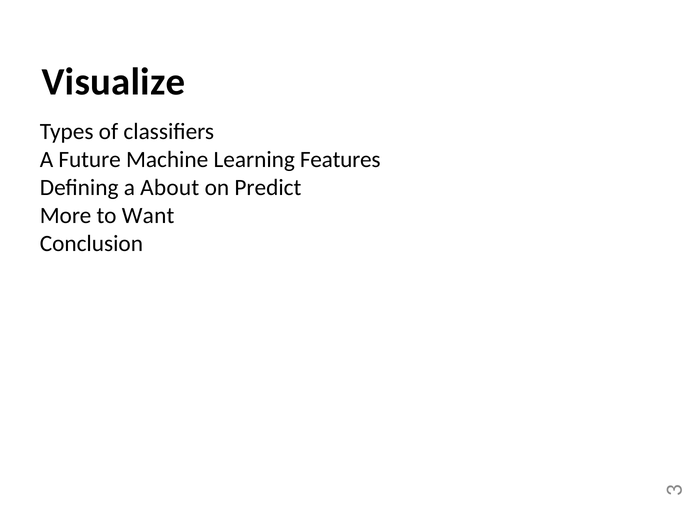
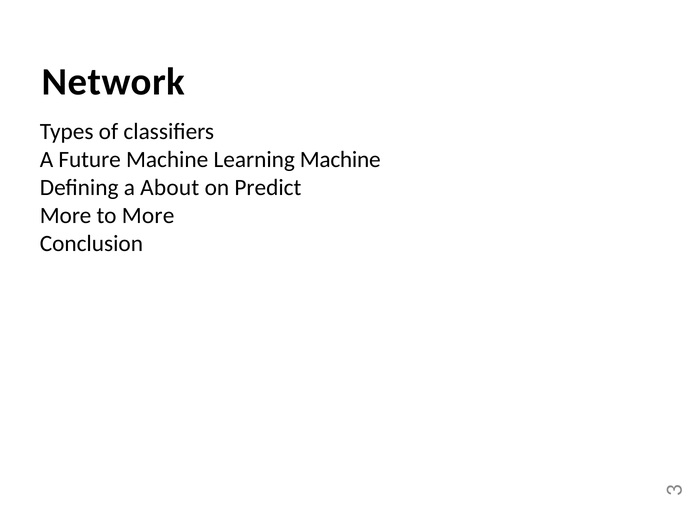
Visualize: Visualize -> Network (113, 82)
Learning Features: Features -> Machine (340, 160)
to Want: Want -> More (148, 216)
